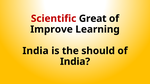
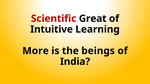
Improve: Improve -> Intuitive (52, 29)
India: India -> More (36, 51)
should: should -> beings (98, 51)
